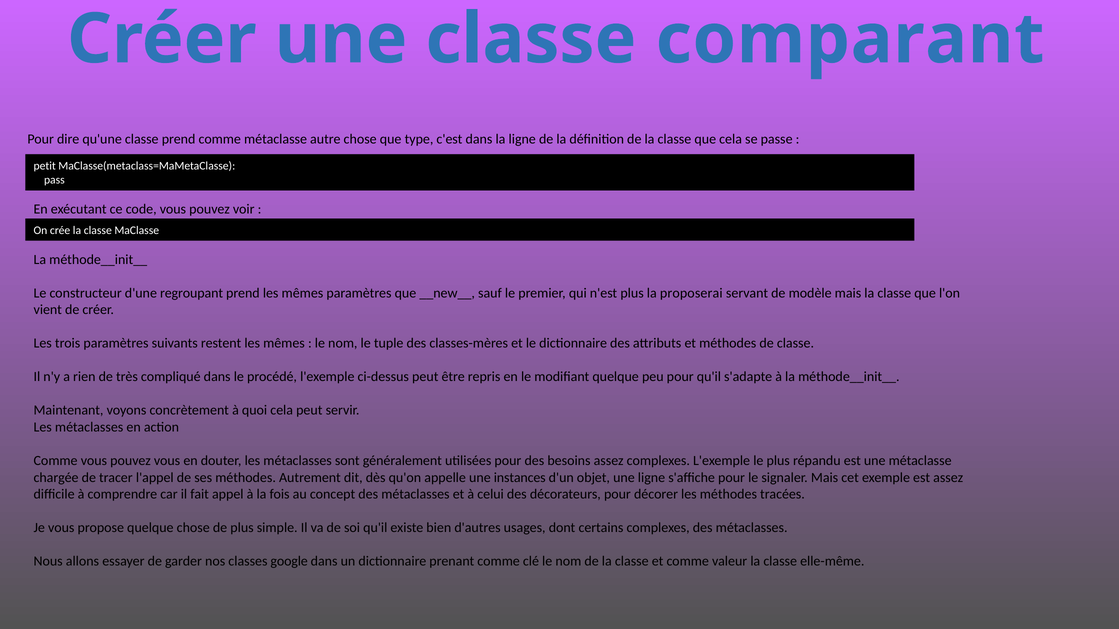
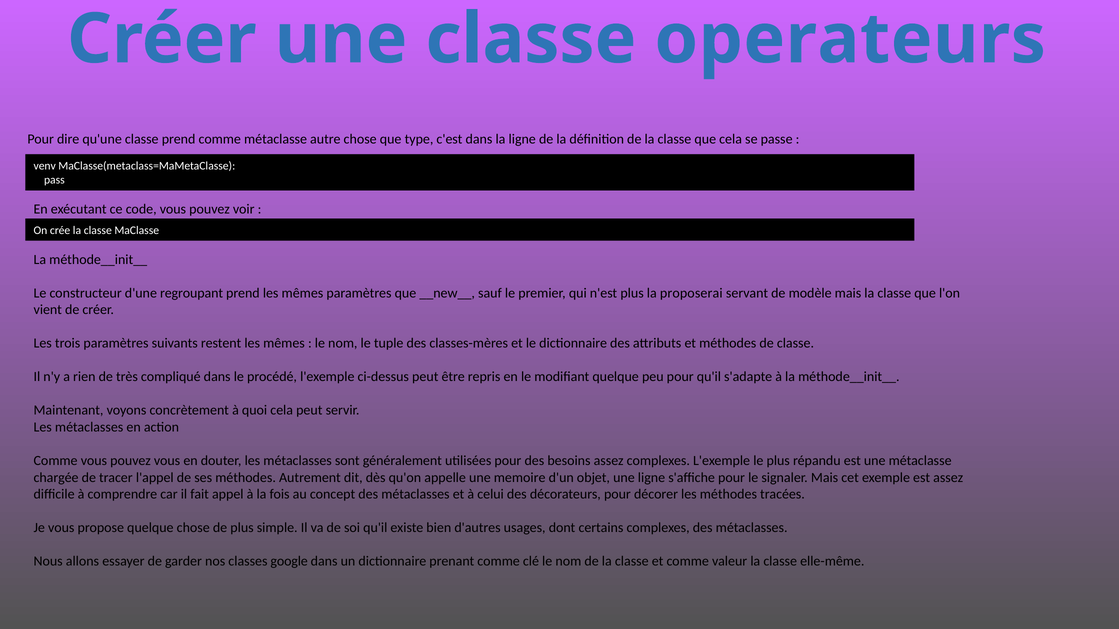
comparant: comparant -> operateurs (850, 39)
petit: petit -> venv (45, 166)
instances: instances -> memoire (520, 478)
